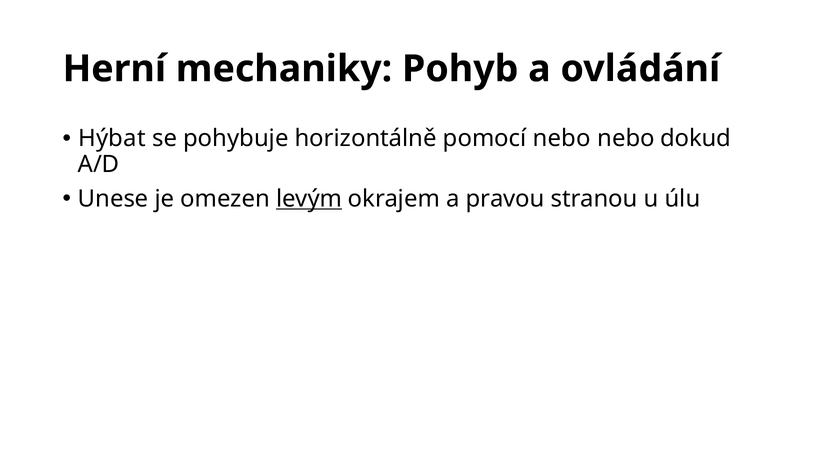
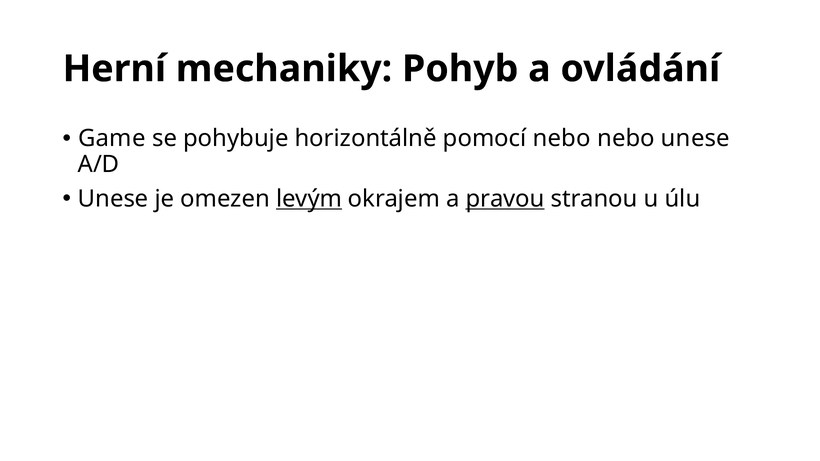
Hýbat: Hýbat -> Game (112, 139)
nebo dokud: dokud -> unese (695, 139)
pravou underline: none -> present (505, 199)
